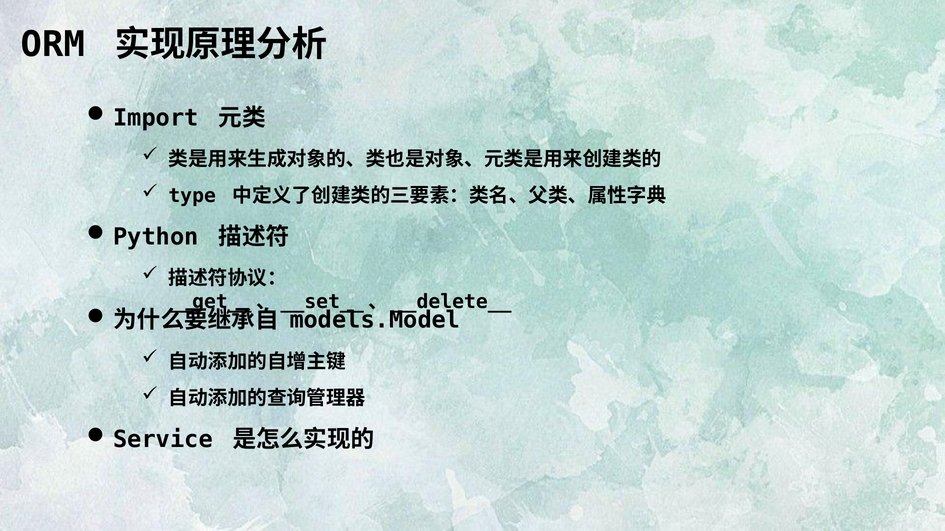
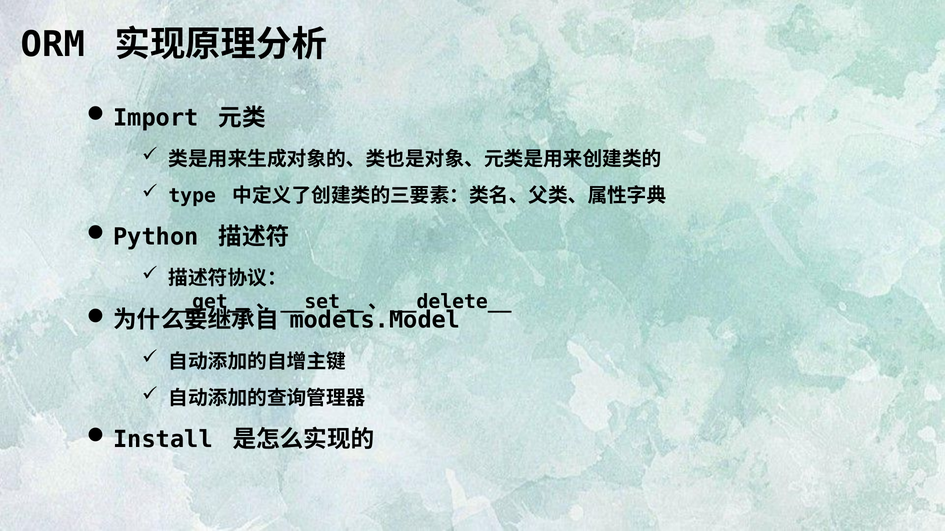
Service: Service -> Install (163, 440)
